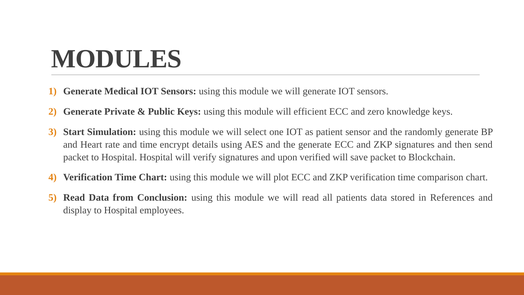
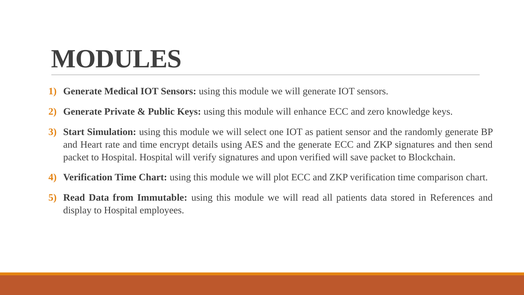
efficient: efficient -> enhance (310, 112)
Conclusion: Conclusion -> Immutable (162, 197)
